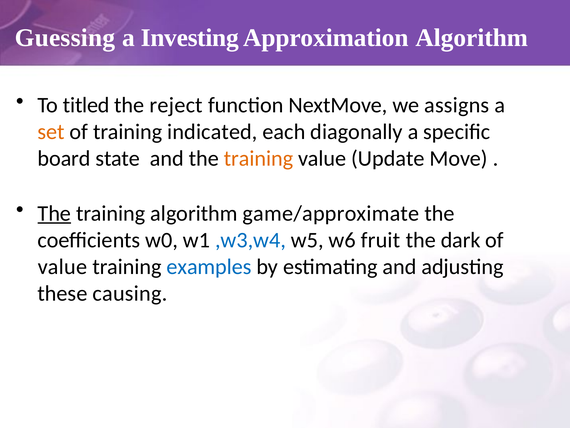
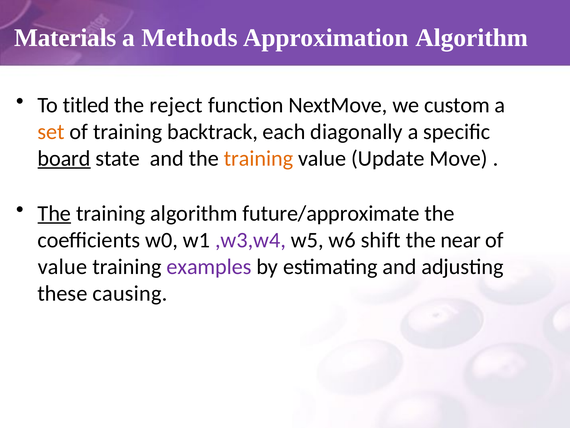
Guessing: Guessing -> Materials (65, 38)
Investing: Investing -> Methods (190, 38)
assigns: assigns -> custom (457, 105)
indicated: indicated -> backtrack (213, 132)
board underline: none -> present (64, 158)
game/approximate: game/approximate -> future/approximate (331, 213)
,w3,w4 colour: blue -> purple (250, 240)
fruit: fruit -> shift (381, 240)
dark: dark -> near (461, 240)
examples colour: blue -> purple (209, 267)
